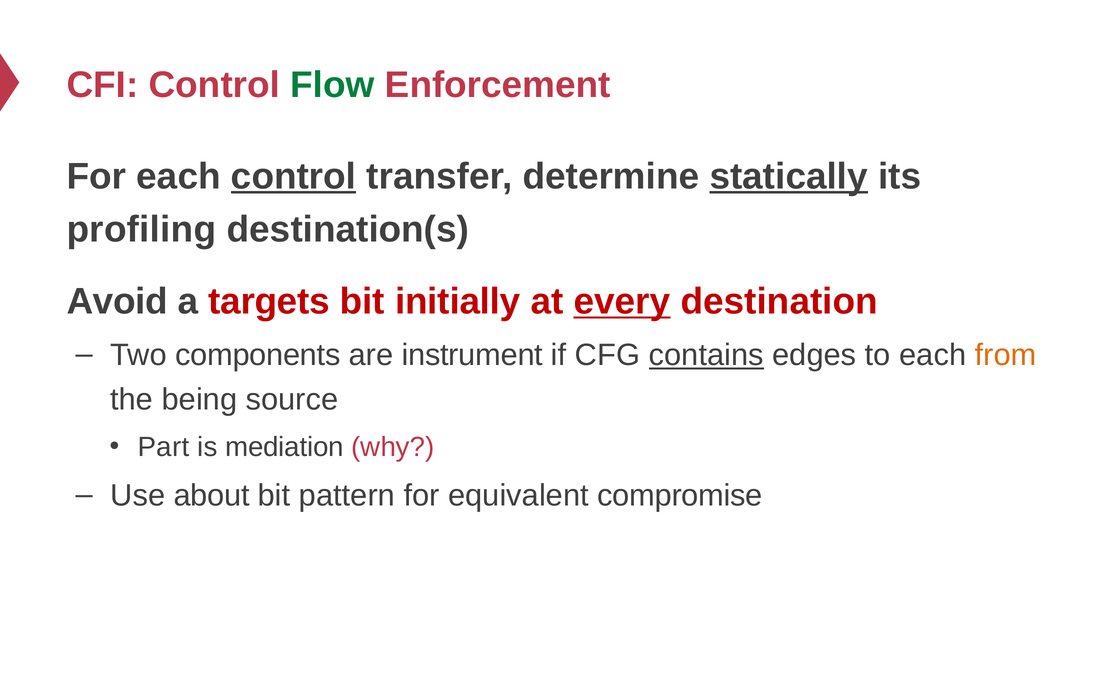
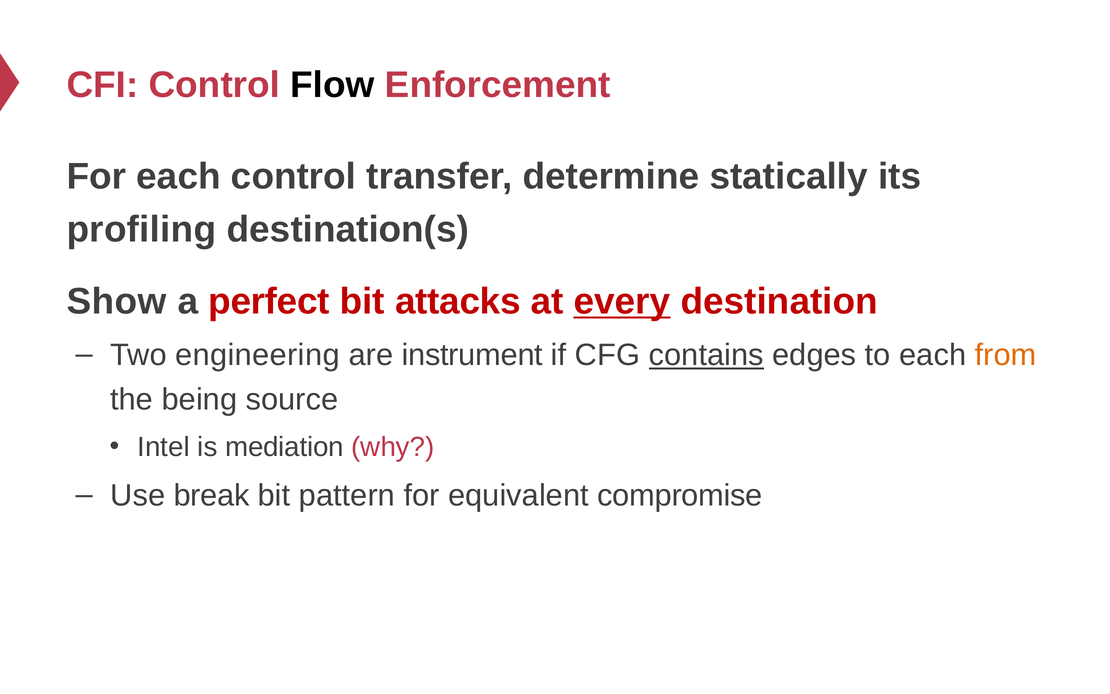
Flow colour: green -> black (332, 85)
control underline: present -> none (294, 176)
statically underline: present -> none (789, 176)
Avoid: Avoid -> Show (117, 301)
targets: targets -> perfect (269, 301)
initially: initially -> attacks (458, 301)
components: components -> engineering (258, 355)
Part: Part -> Intel (164, 447)
about: about -> break (212, 496)
